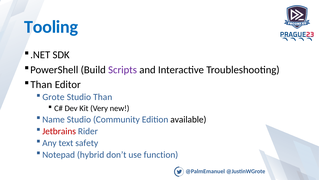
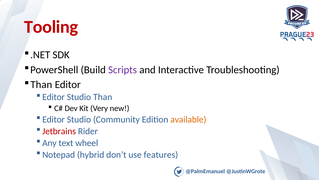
Tooling colour: blue -> red (51, 27)
Grote: Grote -> Editor (54, 97)
Name: Name -> Editor (54, 119)
available colour: black -> orange (188, 119)
safety: safety -> wheel (87, 143)
function: function -> features (161, 154)
